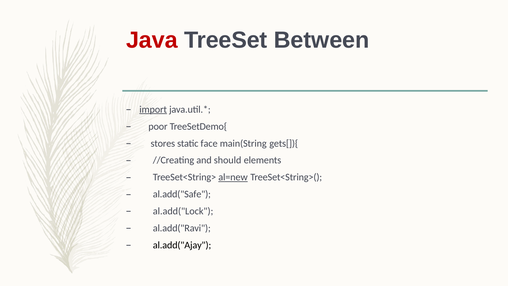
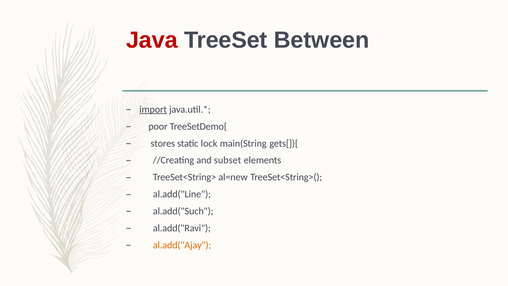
face: face -> lock (209, 143)
should: should -> subset (228, 160)
al=new underline: present -> none (233, 177)
al.add("Safe: al.add("Safe -> al.add("Line (182, 194)
al.add("Lock: al.add("Lock -> al.add("Such (183, 211)
al.add("Ajay colour: black -> orange (182, 245)
